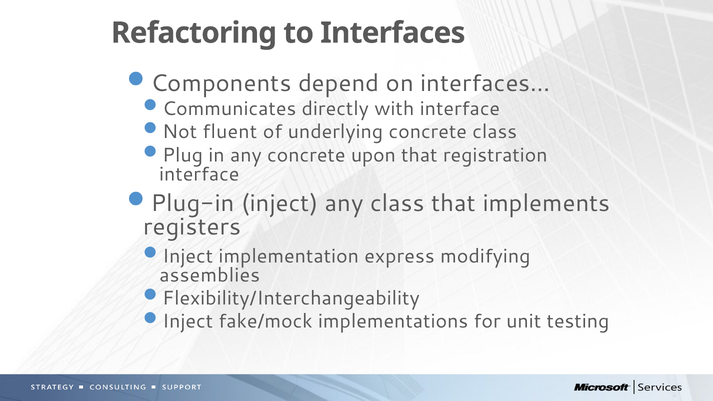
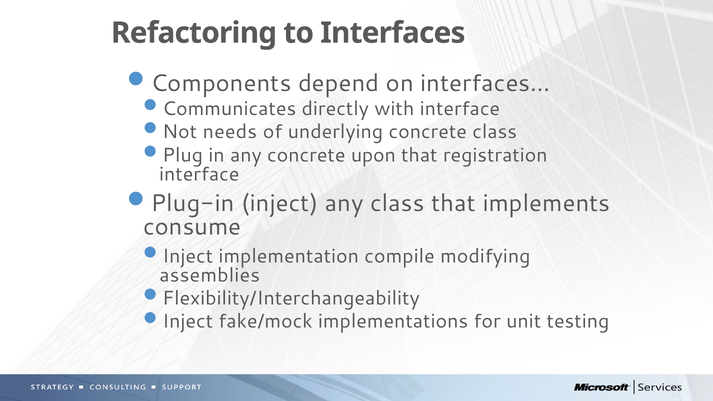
fluent: fluent -> needs (230, 132)
registers: registers -> consume (192, 227)
express: express -> compile (400, 256)
